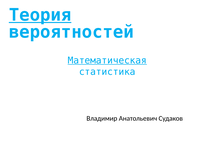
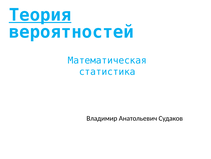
Математическая underline: present -> none (107, 60)
